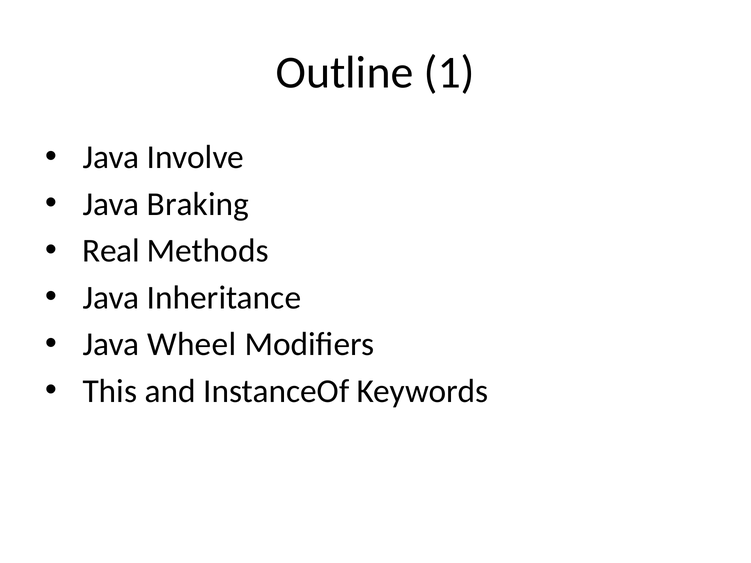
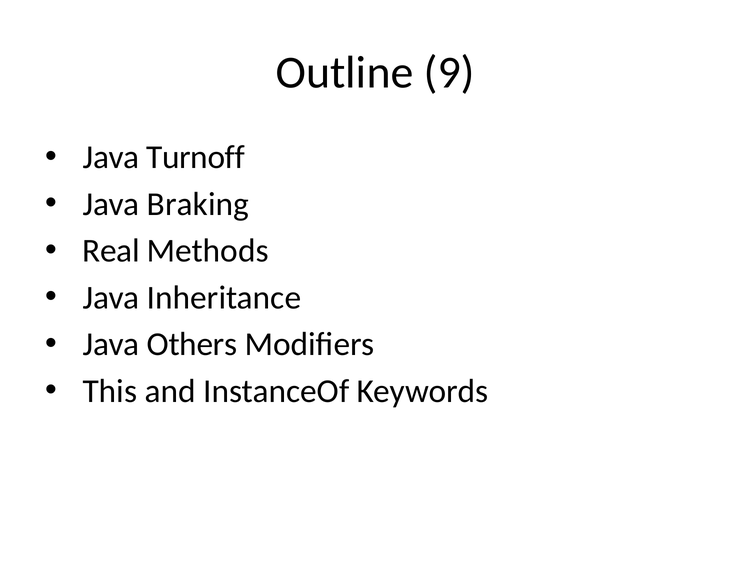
1: 1 -> 9 (449, 73)
Involve: Involve -> Turnoff (196, 158)
Wheel: Wheel -> Others (192, 345)
